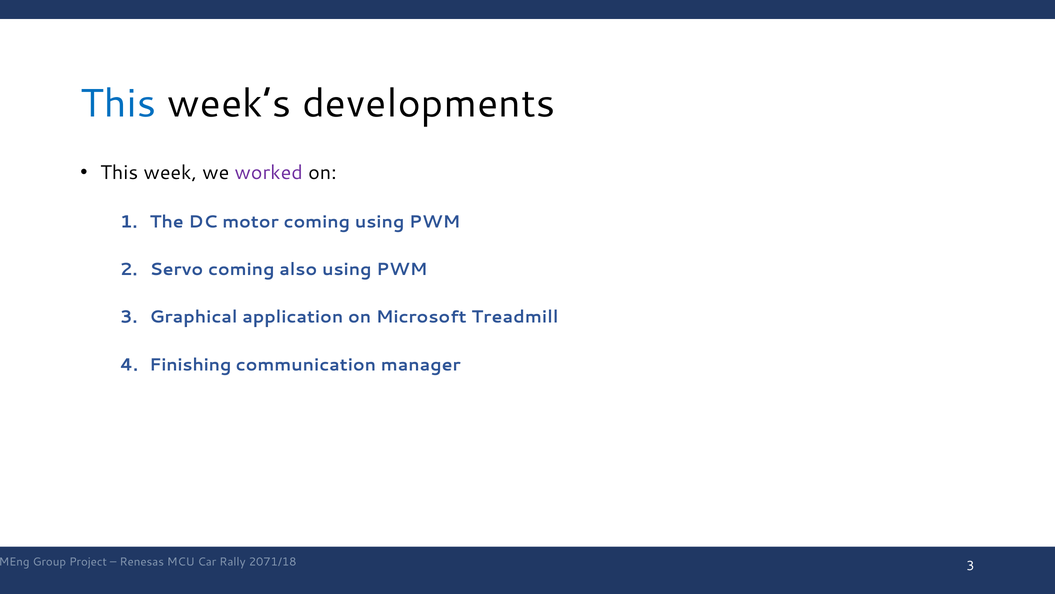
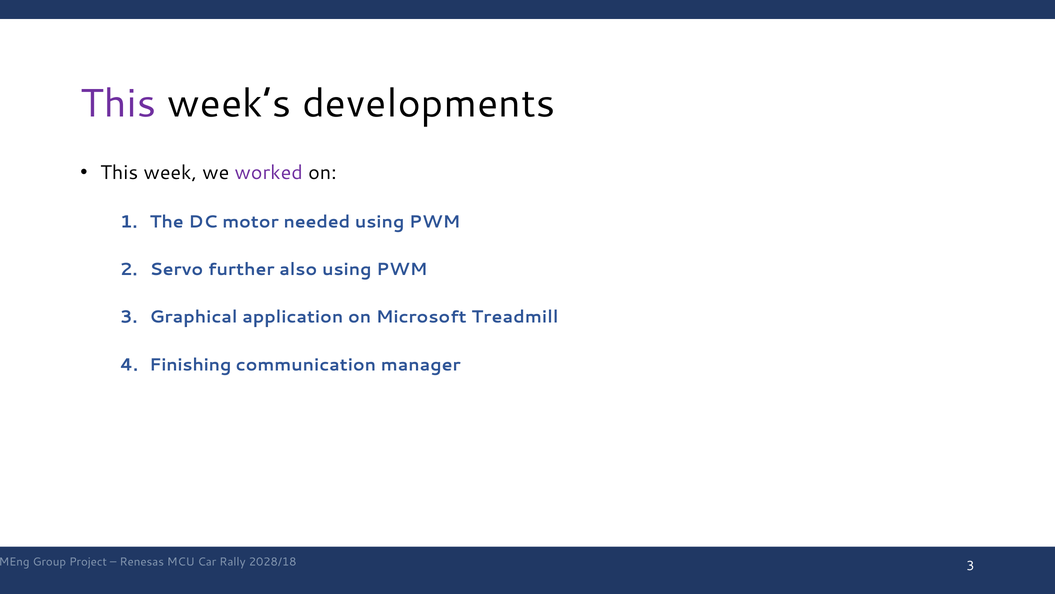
This colour: blue -> purple (118, 104)
motor coming: coming -> needed (317, 222)
Servo coming: coming -> further (241, 269)
2071/18: 2071/18 -> 2028/18 (273, 562)
